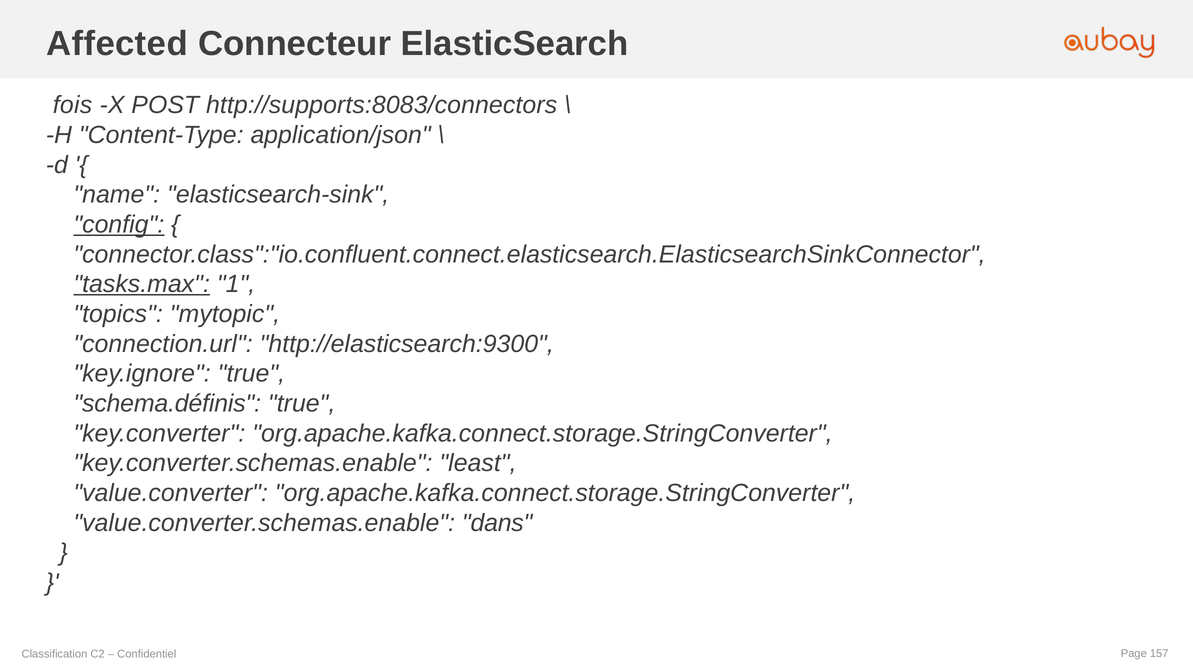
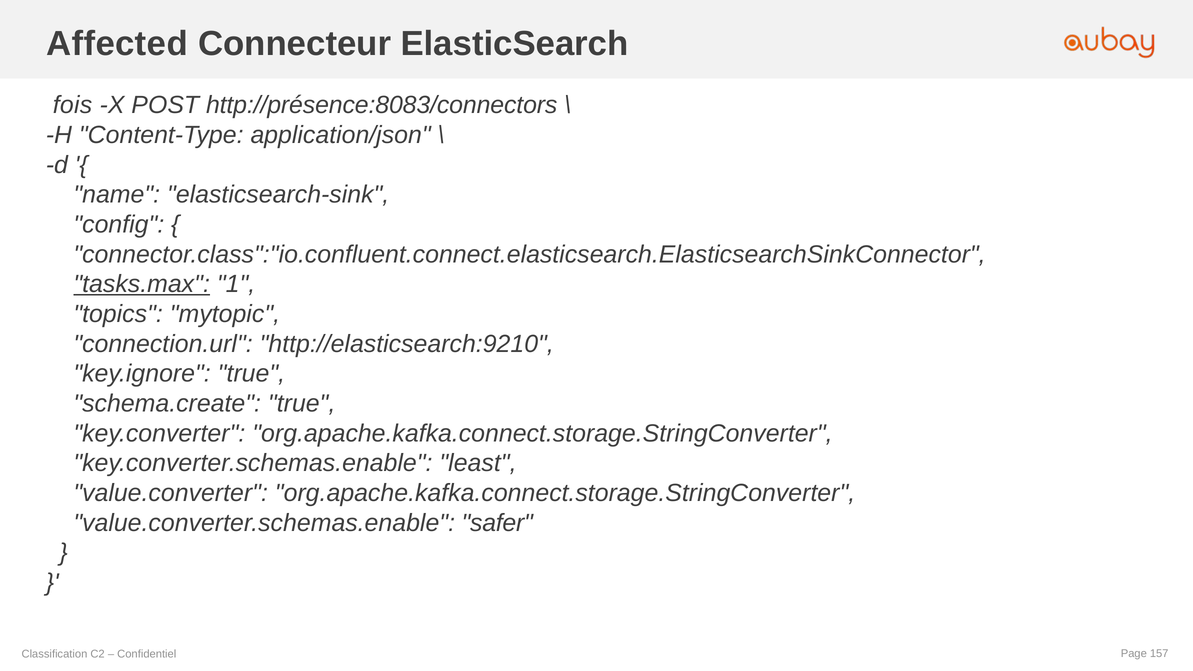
http://supports:8083/connectors: http://supports:8083/connectors -> http://présence:8083/connectors (382, 105)
config underline: present -> none (119, 225)
http://elasticsearch:9300: http://elasticsearch:9300 -> http://elasticsearch:9210 (407, 344)
schema.définis: schema.définis -> schema.create (167, 404)
dans: dans -> safer (497, 523)
